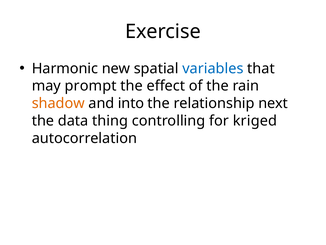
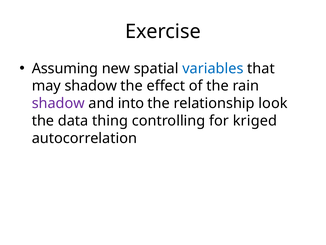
Harmonic: Harmonic -> Assuming (65, 68)
may prompt: prompt -> shadow (91, 86)
shadow colour: orange -> purple (58, 103)
next: next -> look (273, 103)
